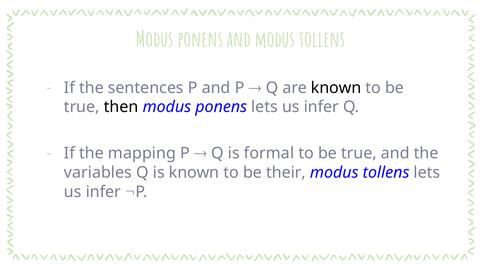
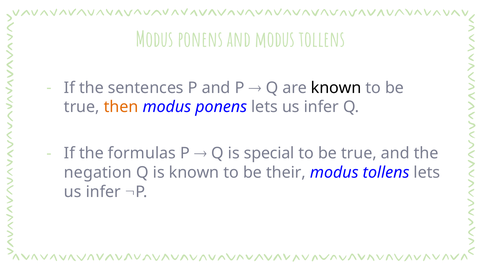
then colour: black -> orange (121, 107)
mapping: mapping -> formulas (142, 154)
formal: formal -> special (269, 154)
variables: variables -> negation (98, 173)
